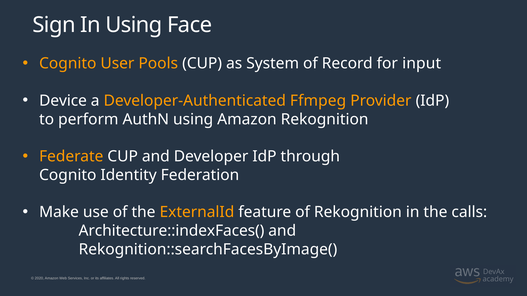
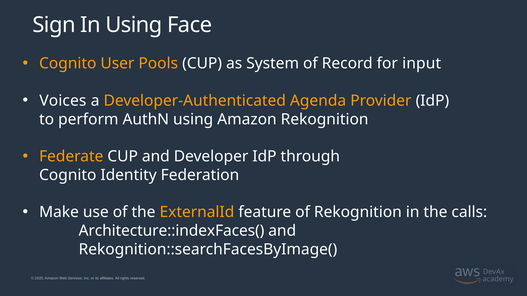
Device: Device -> Voices (63, 101)
Ffmpeg: Ffmpeg -> Agenda (318, 101)
